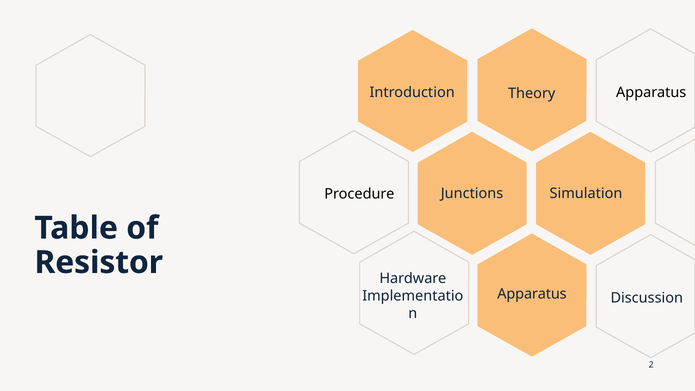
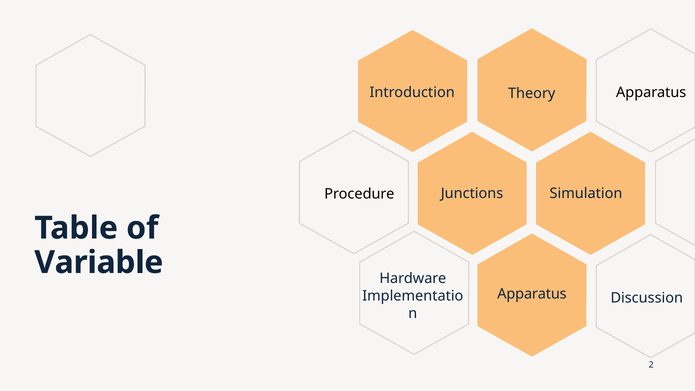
Resistor: Resistor -> Variable (99, 262)
